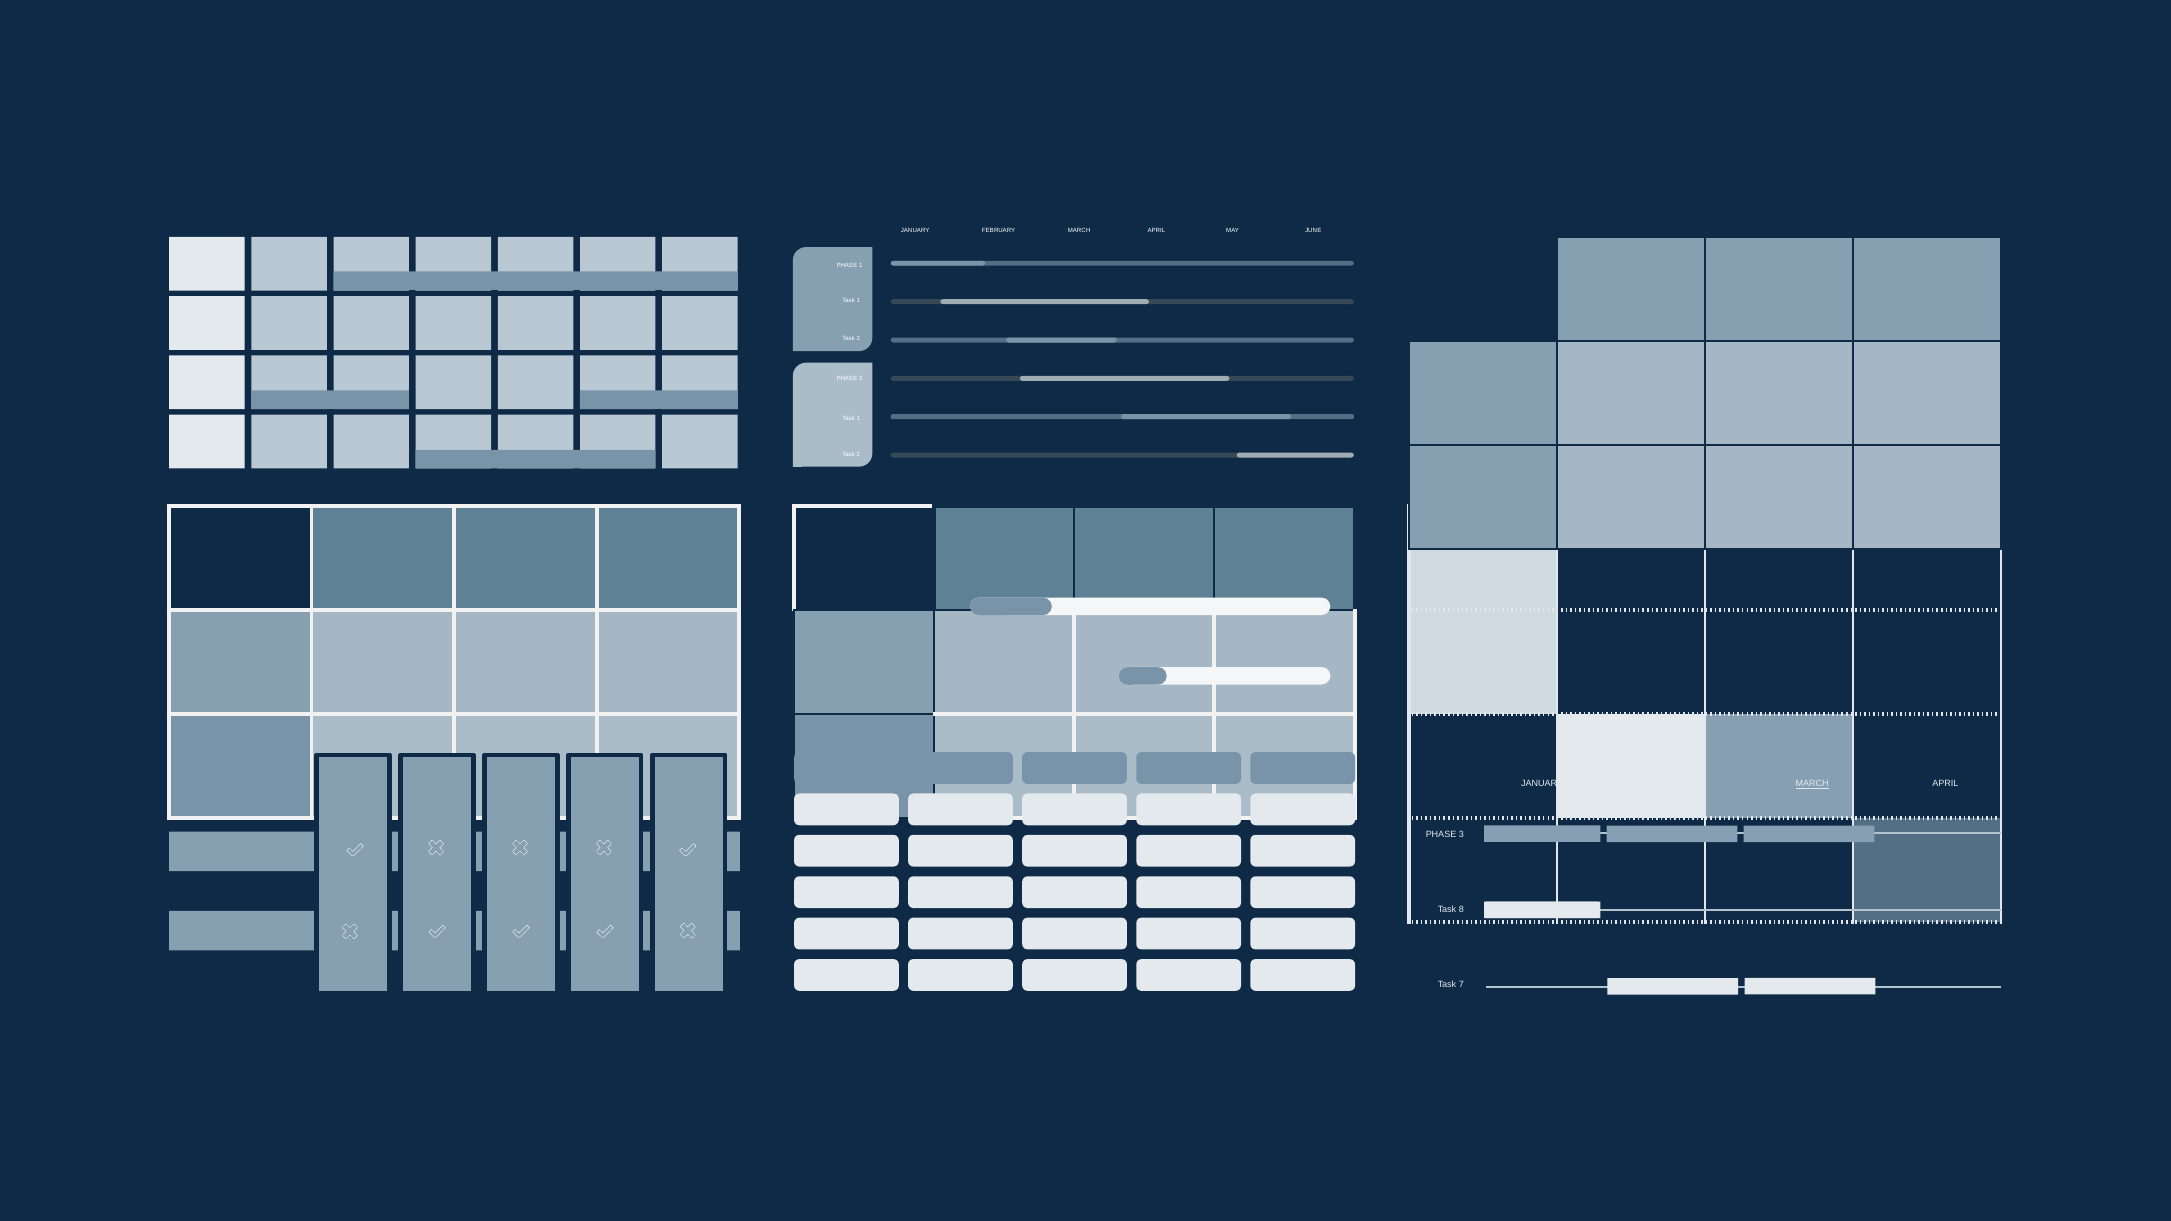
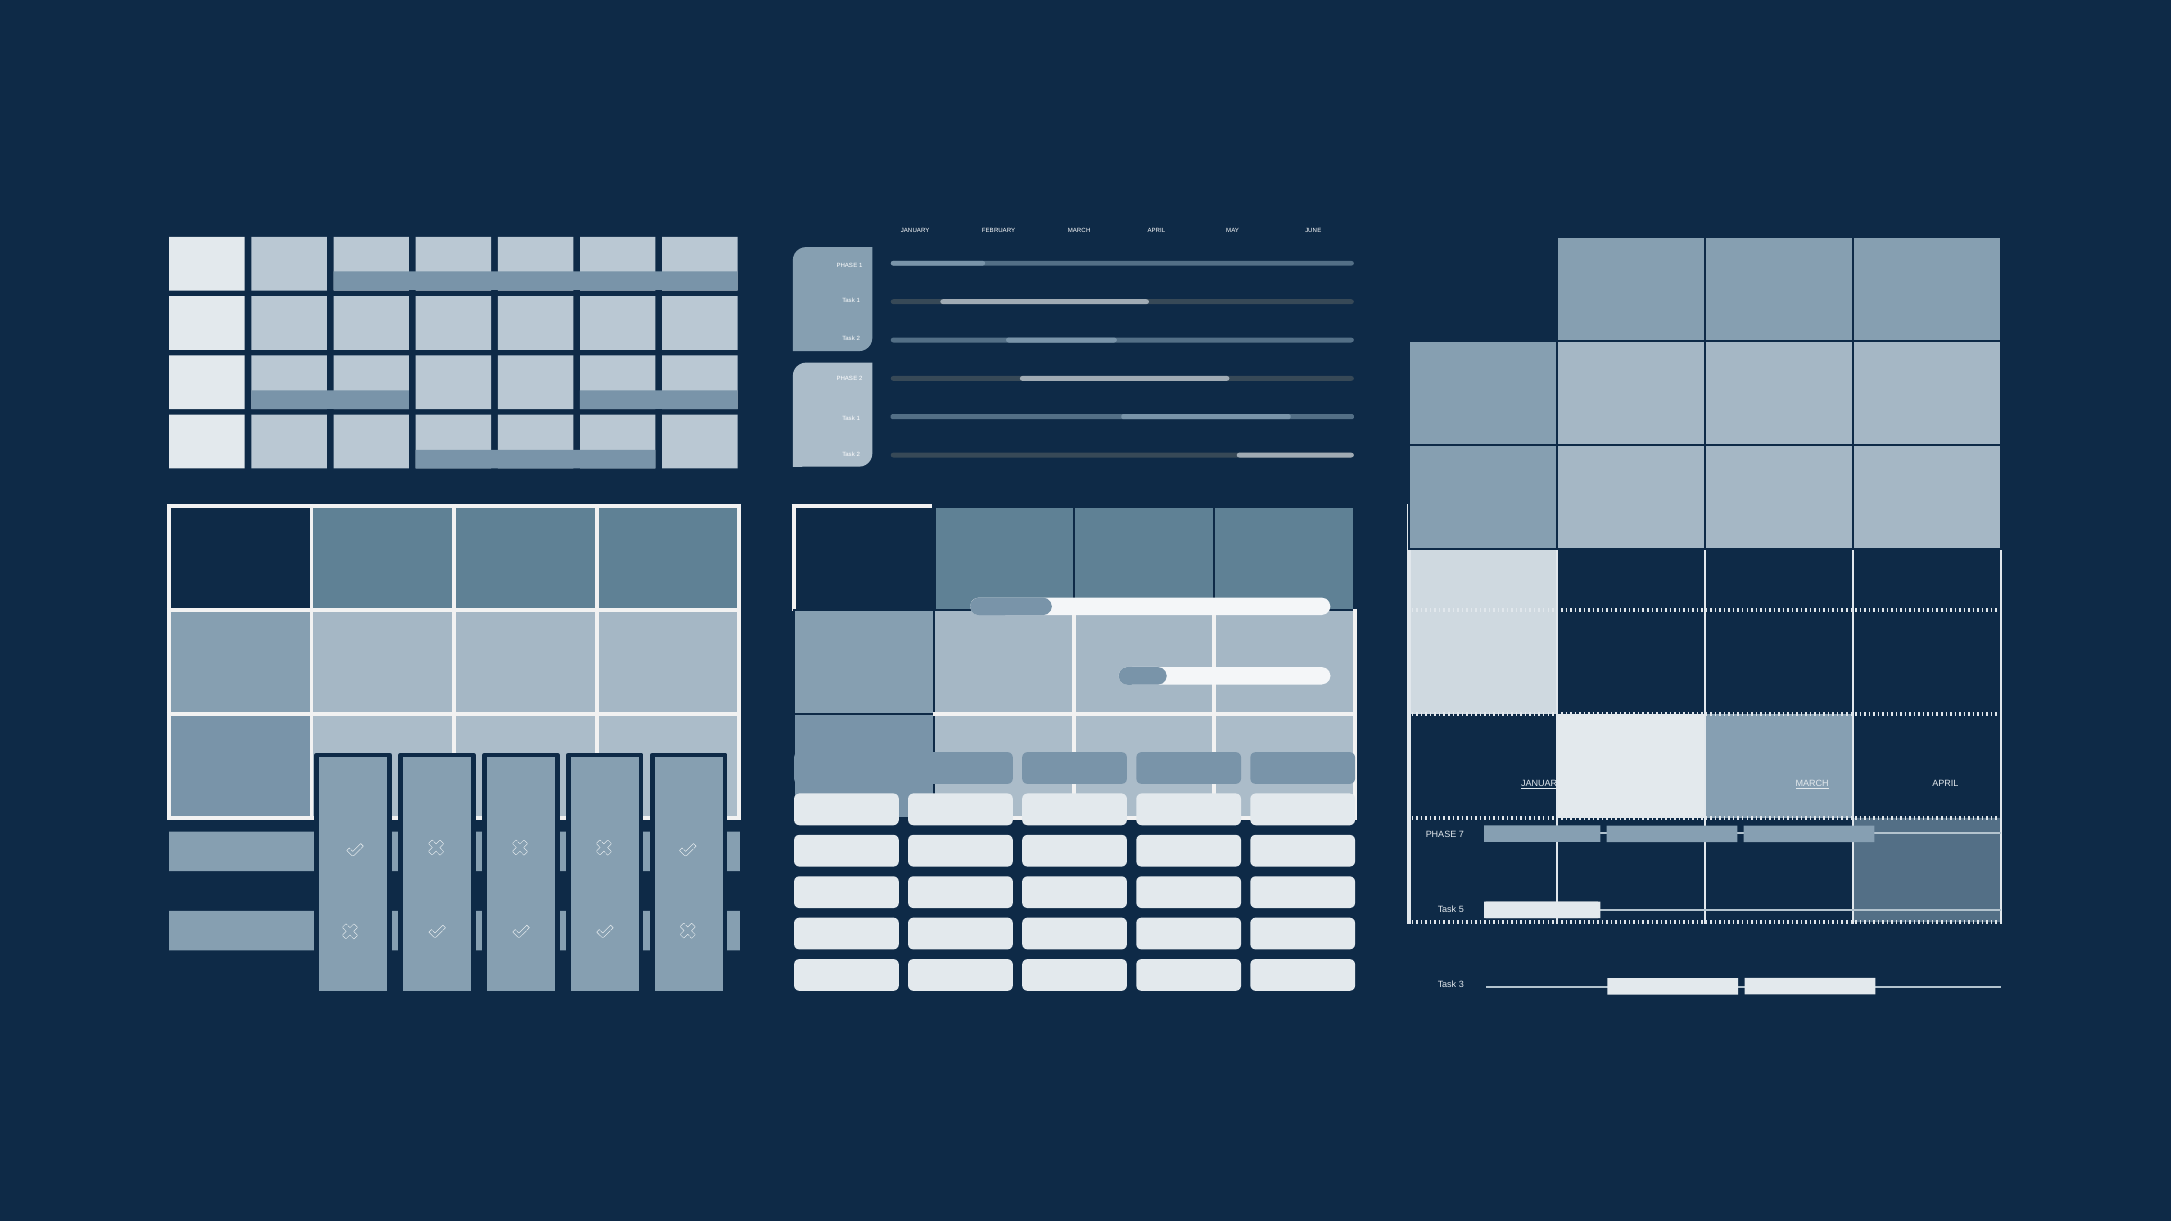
JANUARY underline: none -> present (1542, 784)
3: 3 -> 7 (1461, 834)
8: 8 -> 5 (1461, 909)
7: 7 -> 3 (1461, 984)
